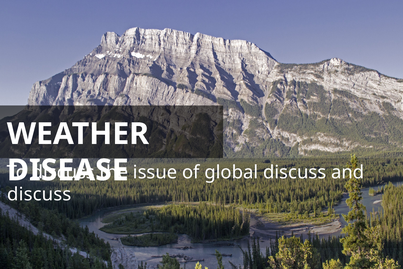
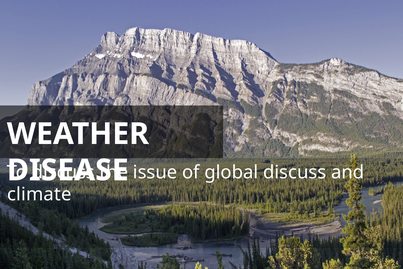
discuss: discuss -> climate (39, 194)
